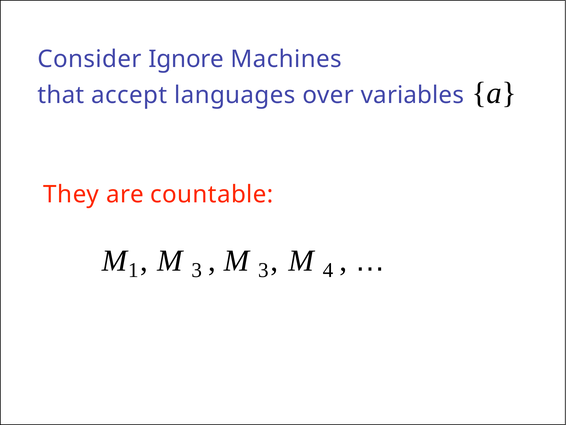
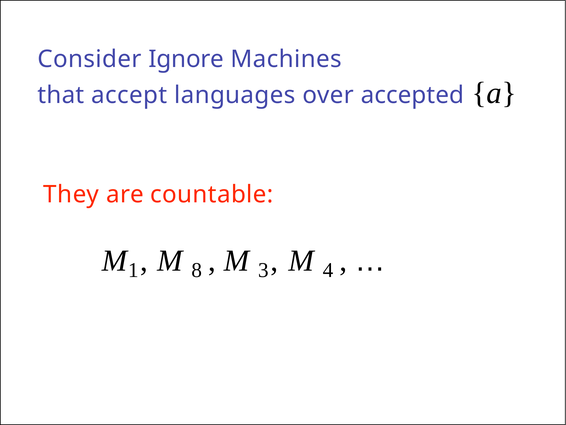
variables: variables -> accepted (412, 95)
3: 3 -> 8 (197, 270)
